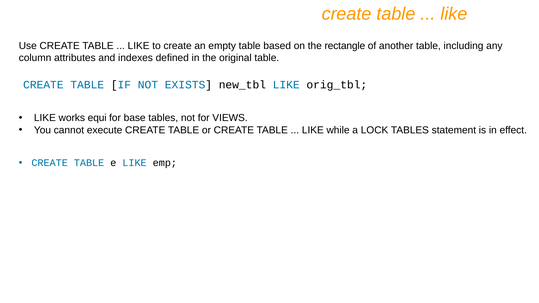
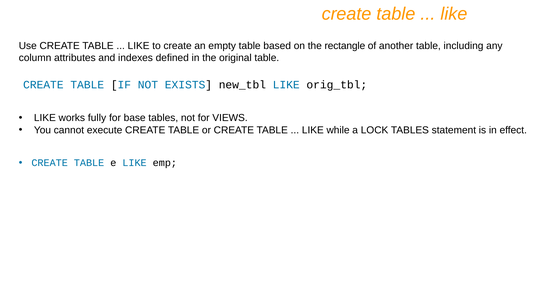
equi: equi -> fully (97, 118)
